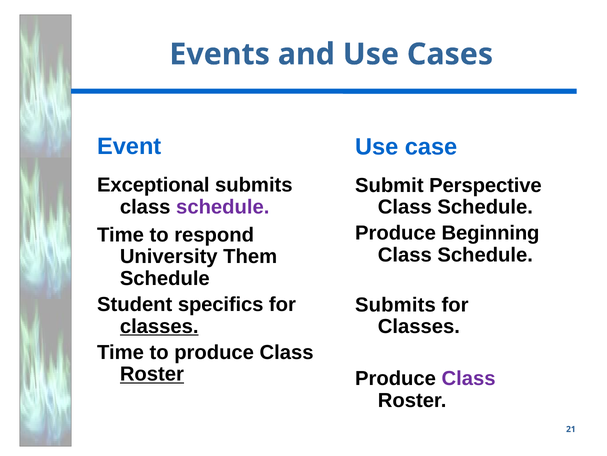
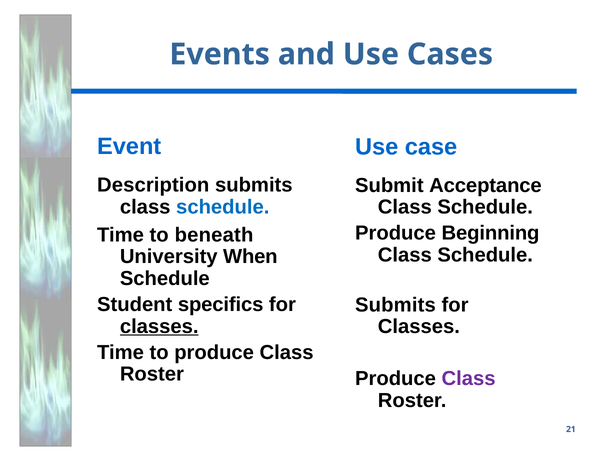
Exceptional: Exceptional -> Description (153, 185)
Perspective: Perspective -> Acceptance (485, 185)
schedule colour: purple -> blue (223, 207)
respond: respond -> beneath (214, 234)
Them: Them -> When (250, 256)
Roster underline: present -> none (152, 374)
